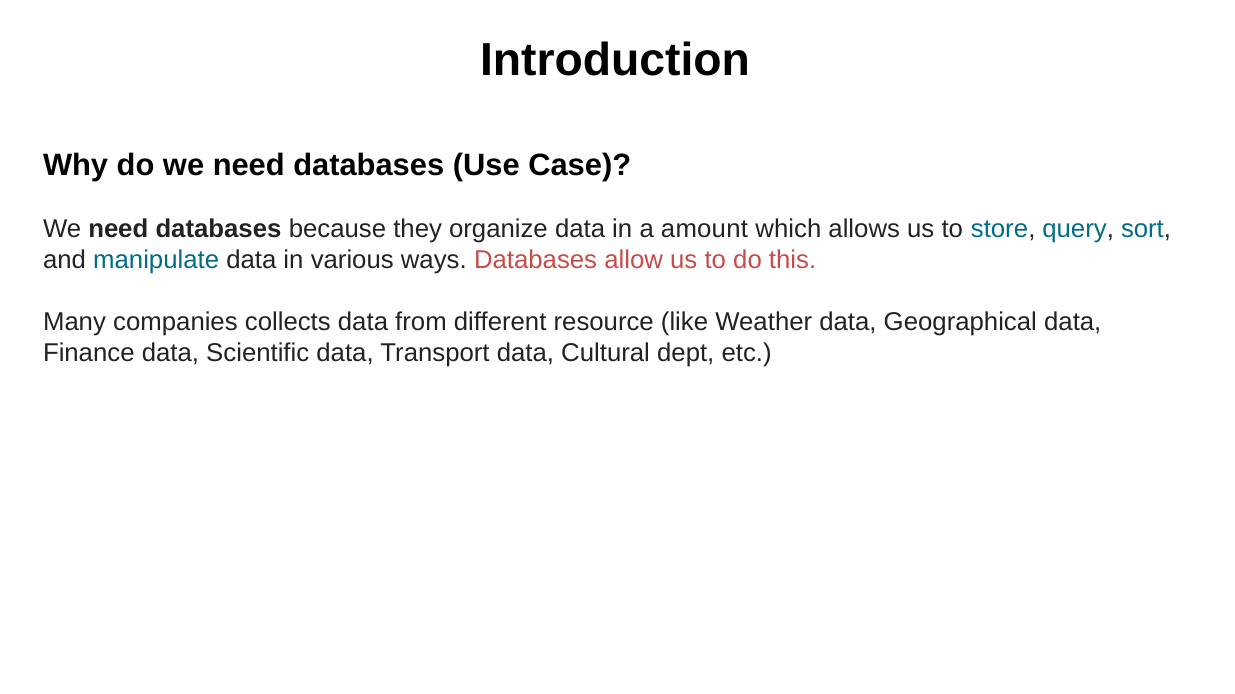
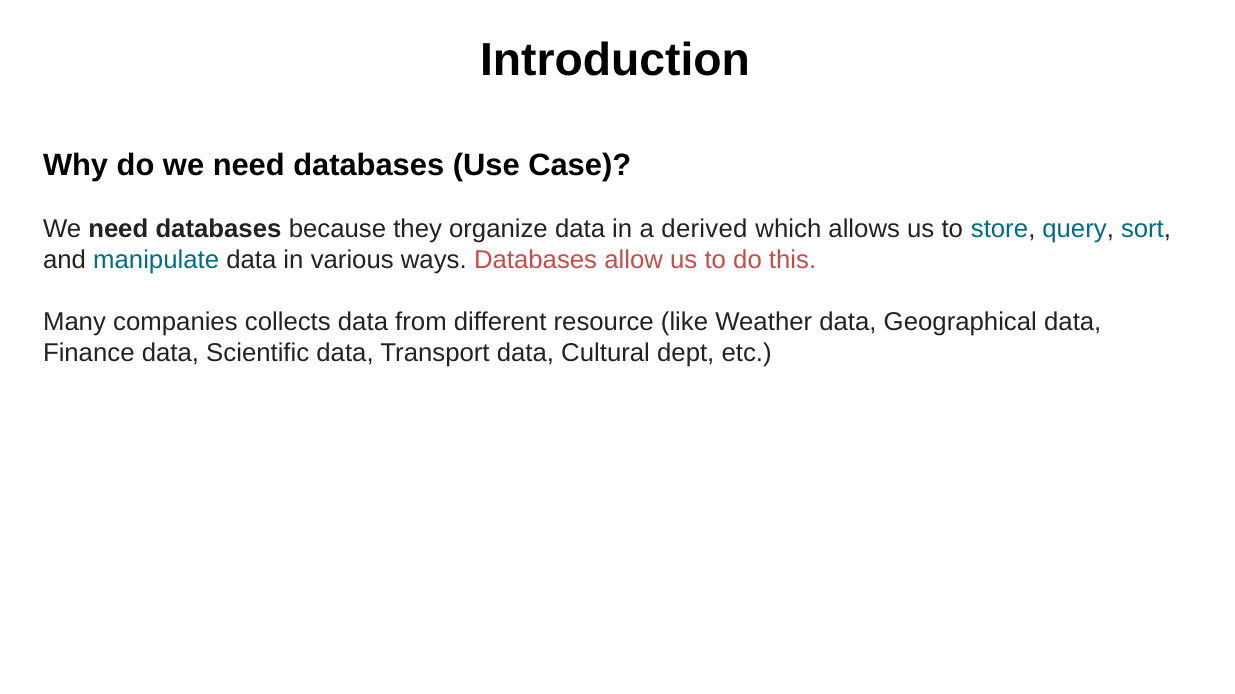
amount: amount -> derived (704, 230)
